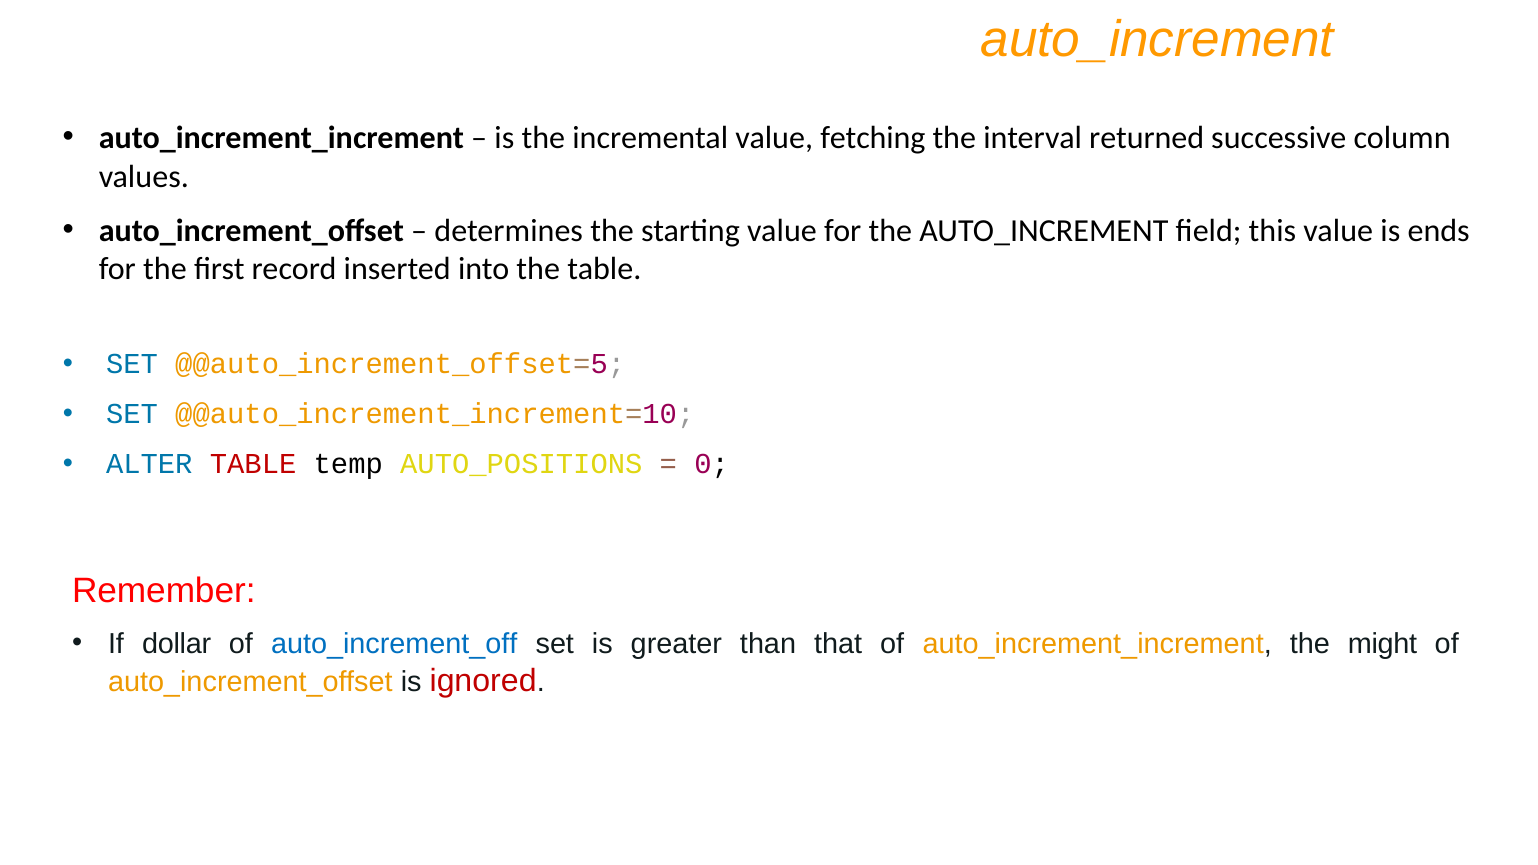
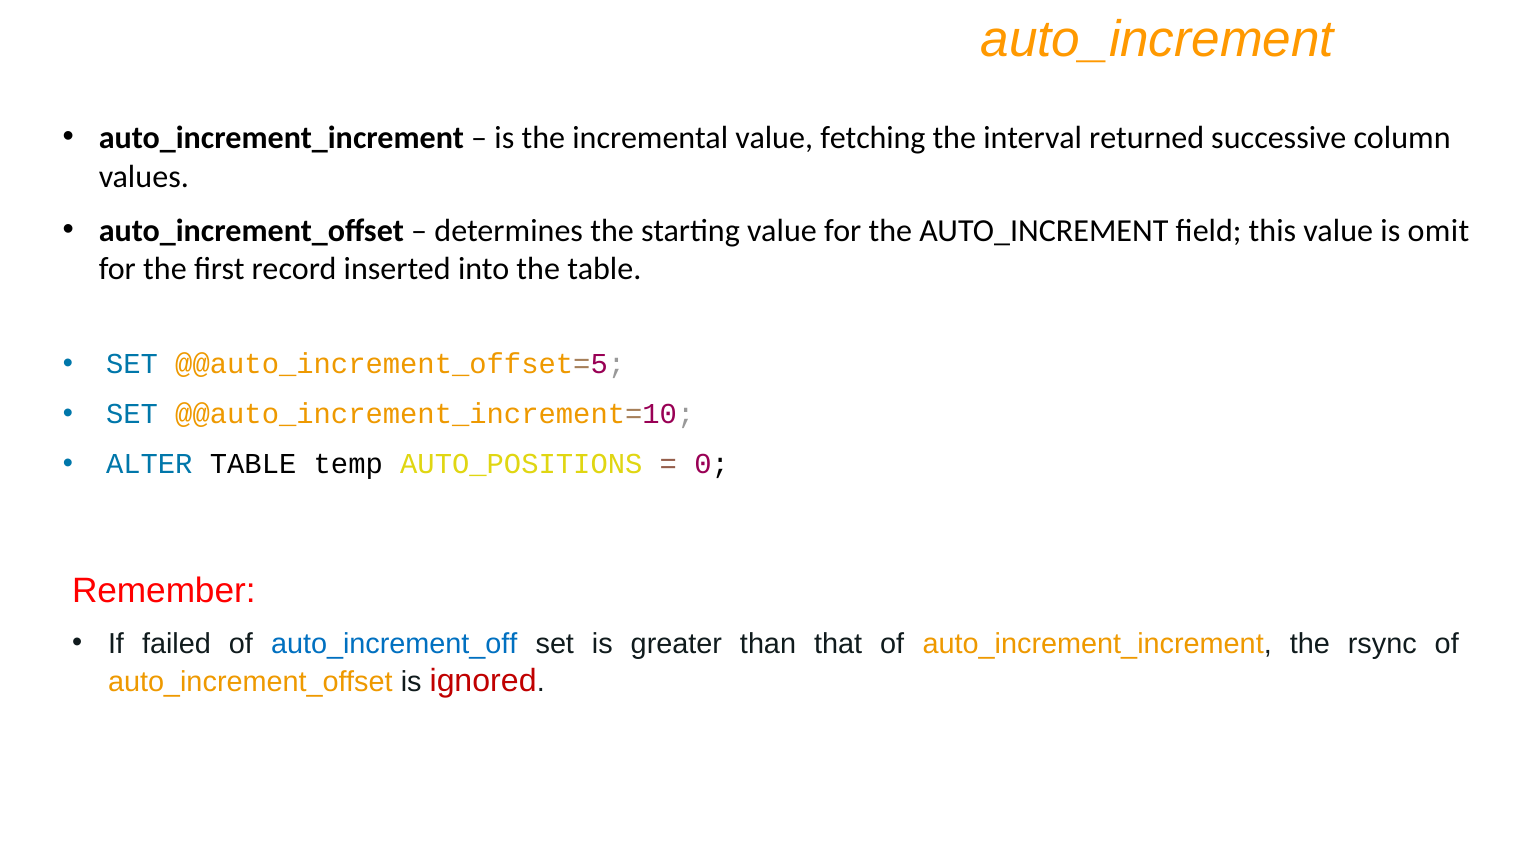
ends: ends -> omit (1438, 230)
TABLE colour: red -> black (253, 464)
dollar: dollar -> failed (177, 644)
might: might -> rsync (1382, 644)
